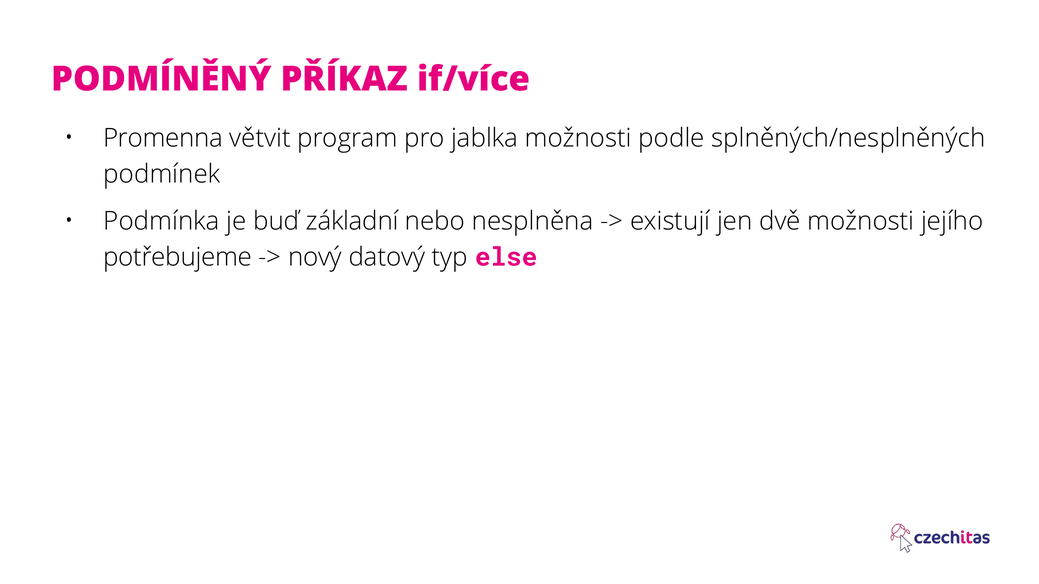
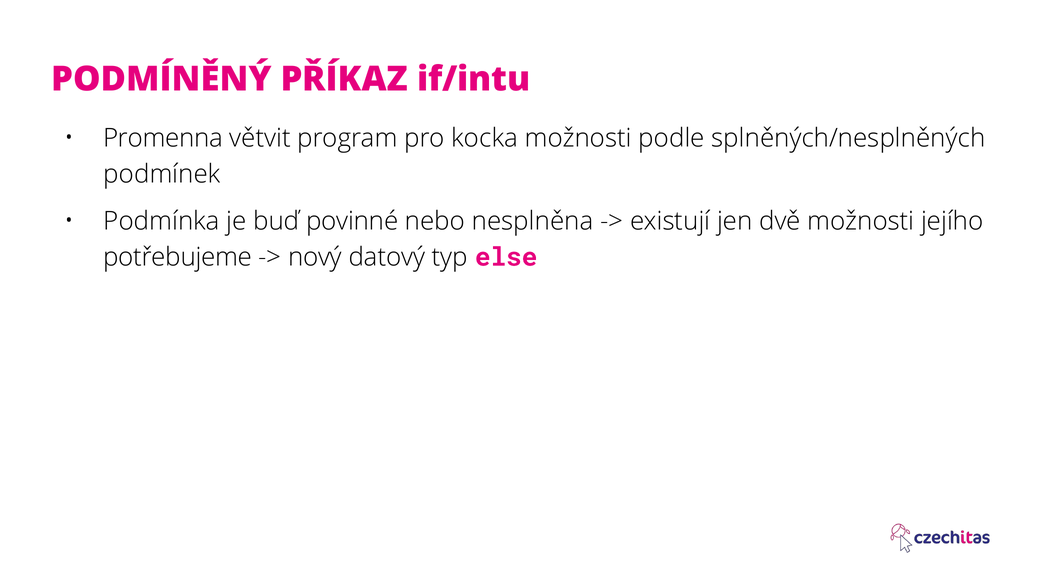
if/více: if/více -> if/intu (474, 79)
jablka: jablka -> kocka (485, 138)
základní: základní -> povinné (352, 221)
